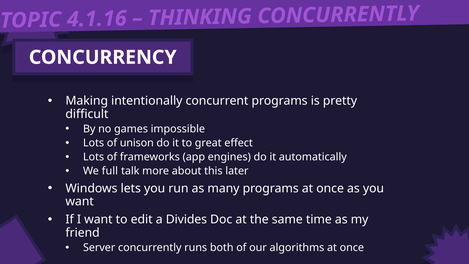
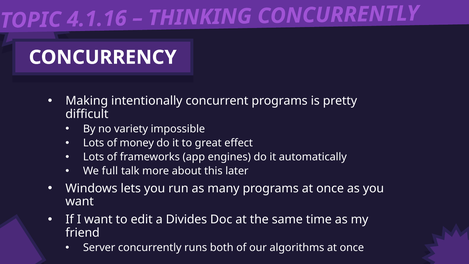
games: games -> variety (131, 129)
unison: unison -> money (137, 143)
